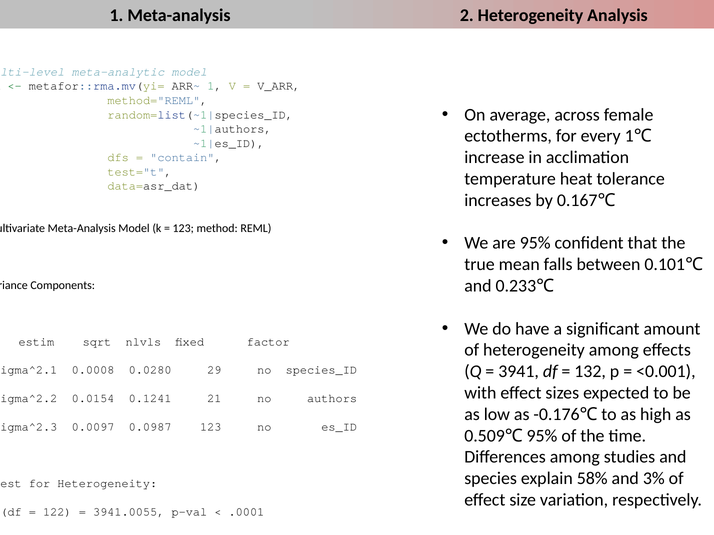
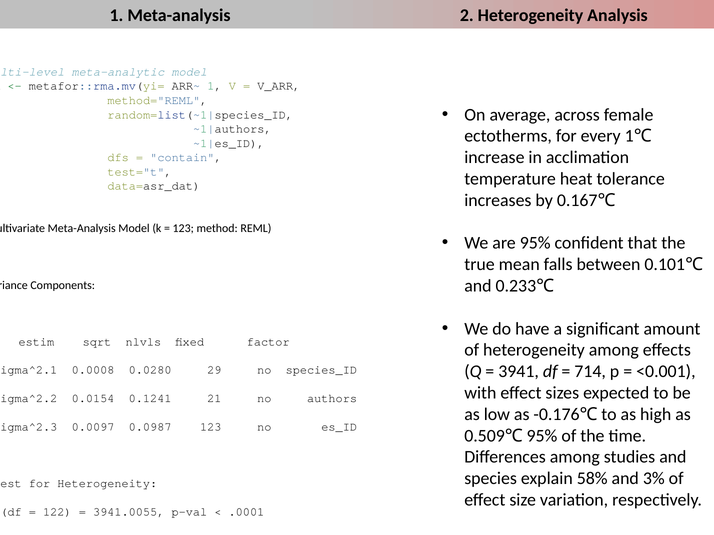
132: 132 -> 714 (590, 372)
